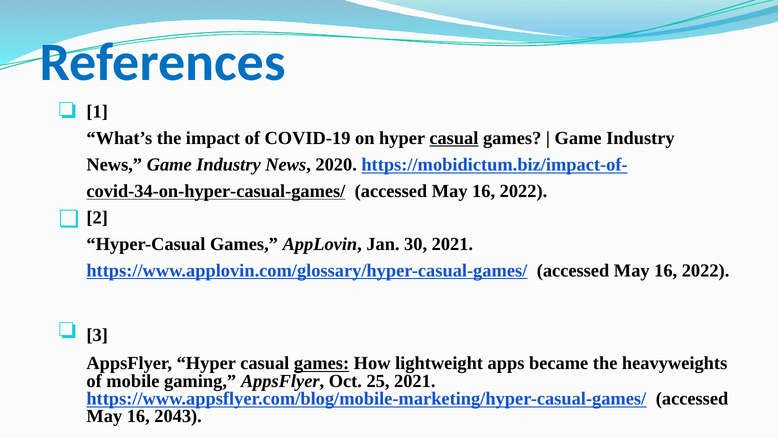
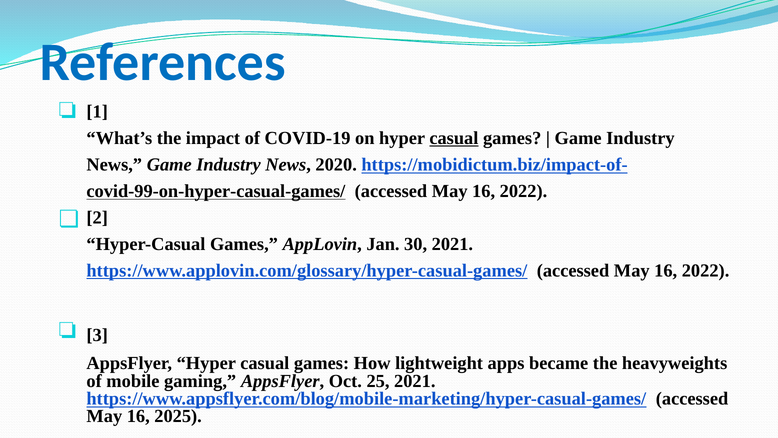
covid-34-on-hyper-casual-games/: covid-34-on-hyper-casual-games/ -> covid-99-on-hyper-casual-games/ (216, 191)
games underline: present -> none (322, 363)
2043: 2043 -> 2025 (178, 416)
